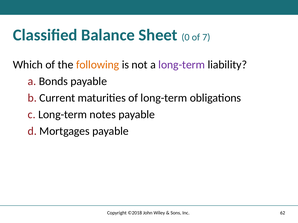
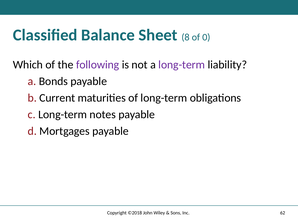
0: 0 -> 8 (185, 37)
7: 7 -> 0 (206, 37)
following colour: orange -> purple (98, 65)
